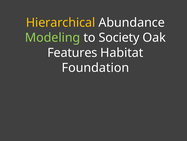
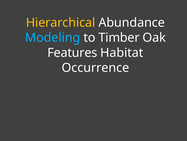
Modeling colour: light green -> light blue (53, 38)
Society: Society -> Timber (119, 38)
Foundation: Foundation -> Occurrence (95, 67)
